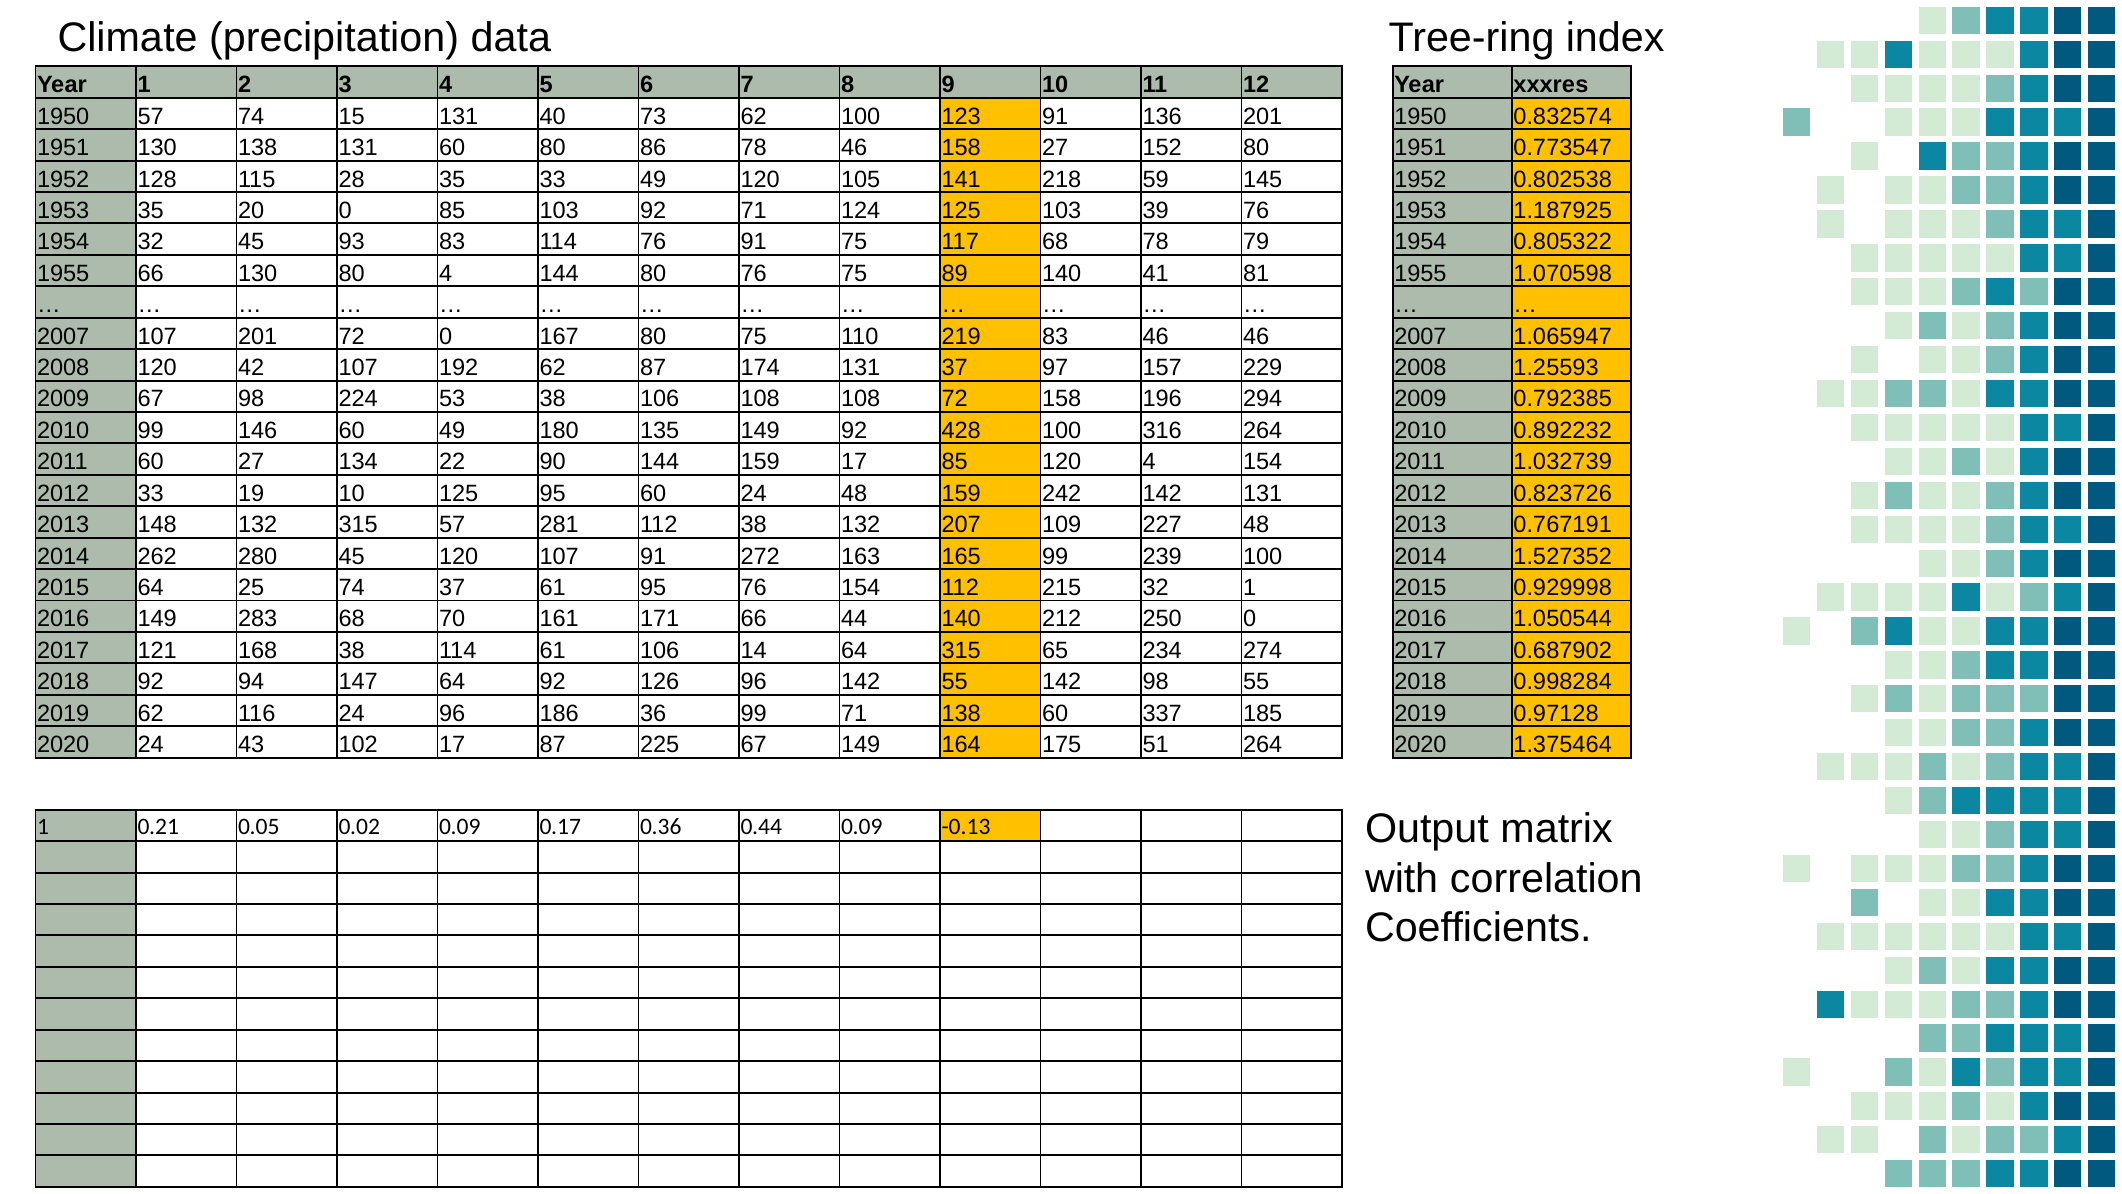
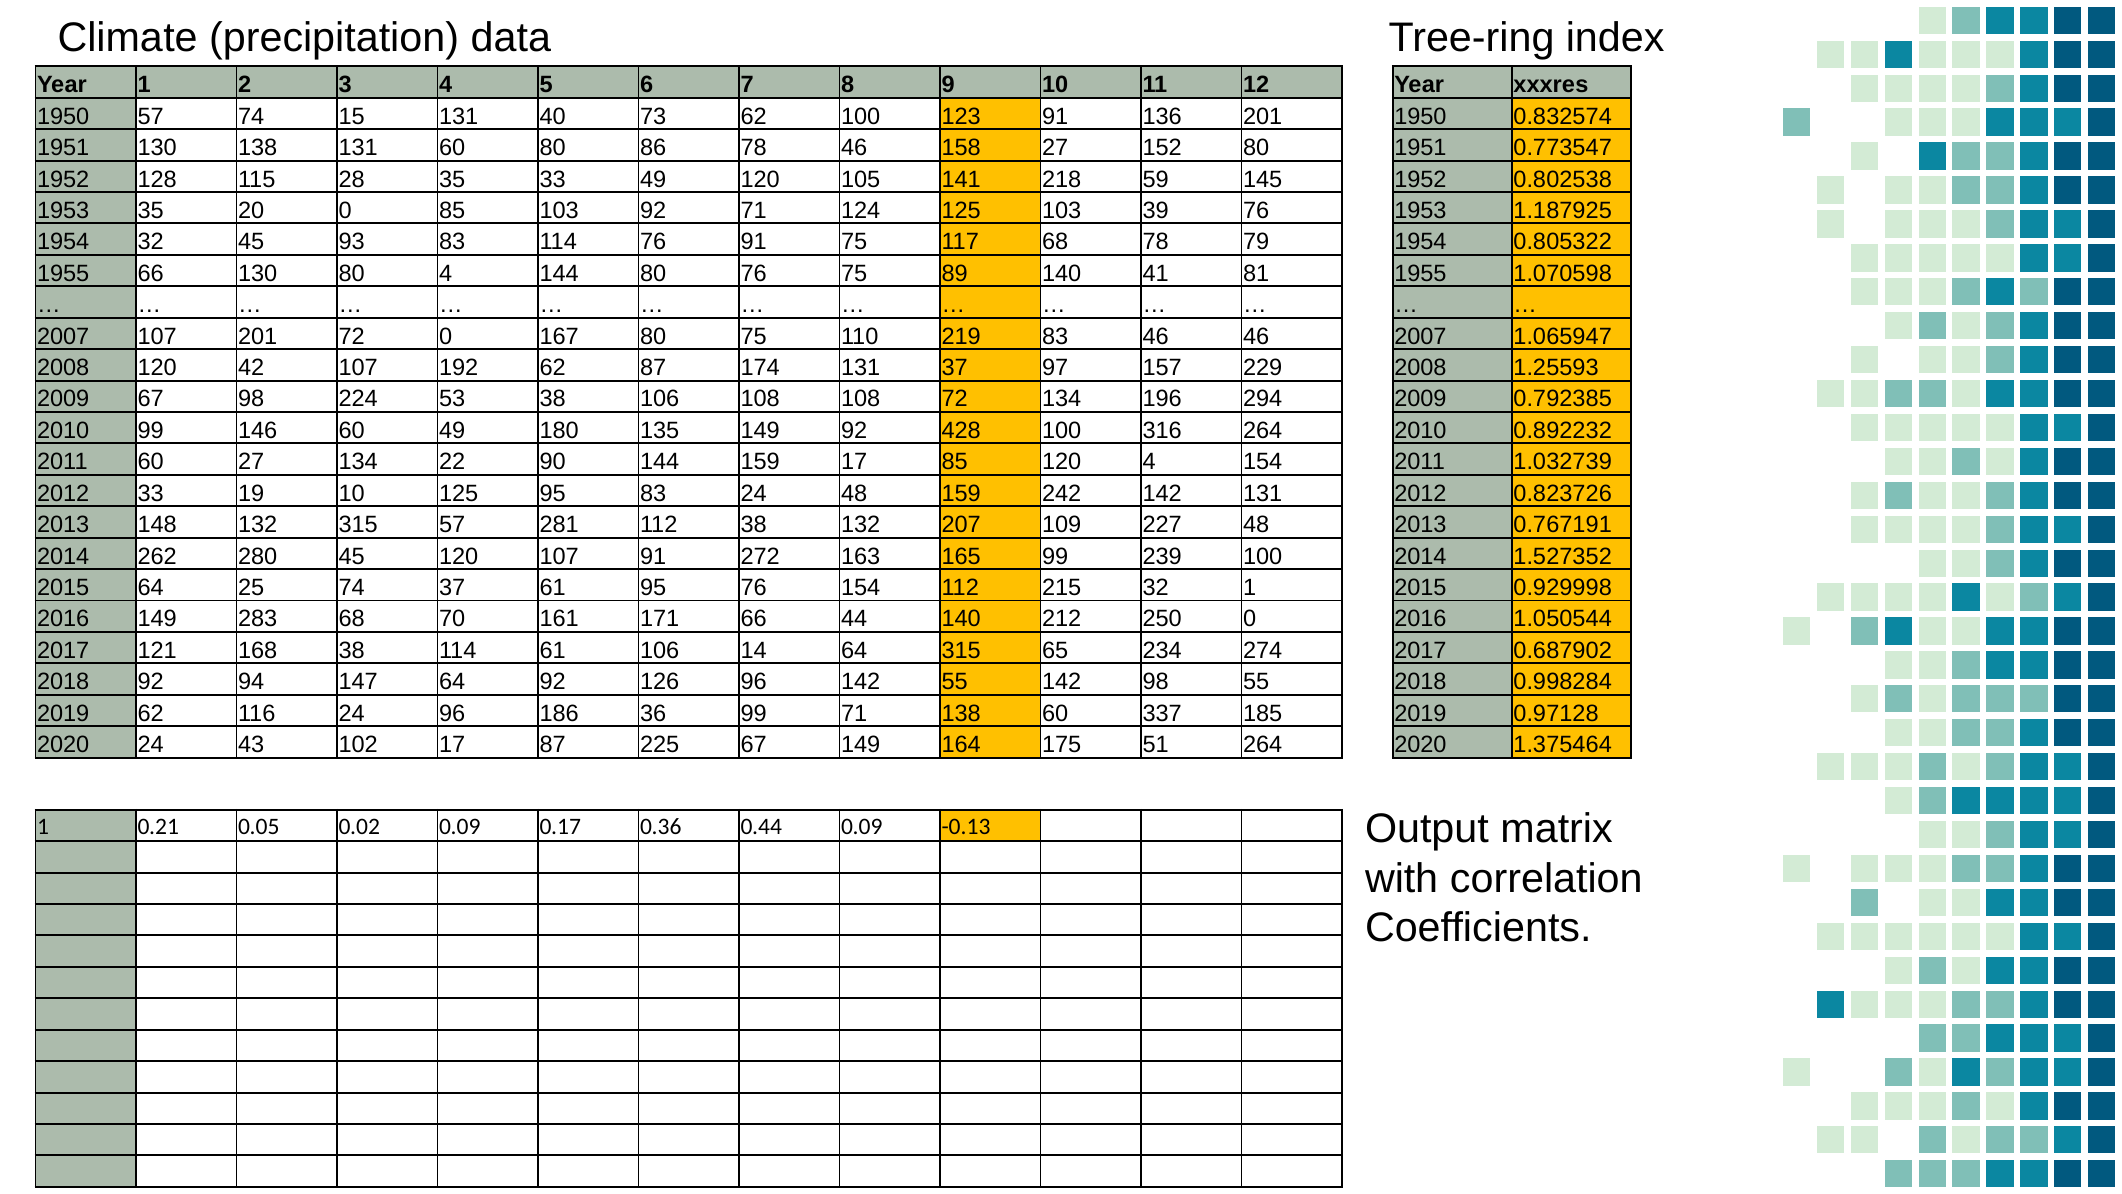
72 158: 158 -> 134 (1062, 399)
95 60: 60 -> 83 (653, 493)
